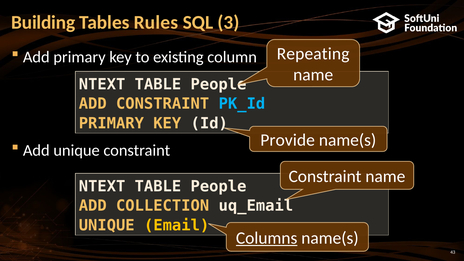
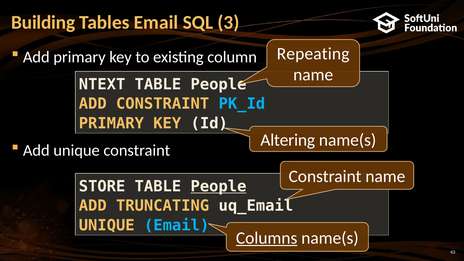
Tables Rules: Rules -> Email (156, 23)
Provide: Provide -> Altering (288, 140)
NTEXT: NTEXT -> STORE (102, 186)
People underline: none -> present (218, 186)
COLLECTION: COLLECTION -> TRUNCATING (163, 206)
Email colour: yellow -> light blue (177, 225)
